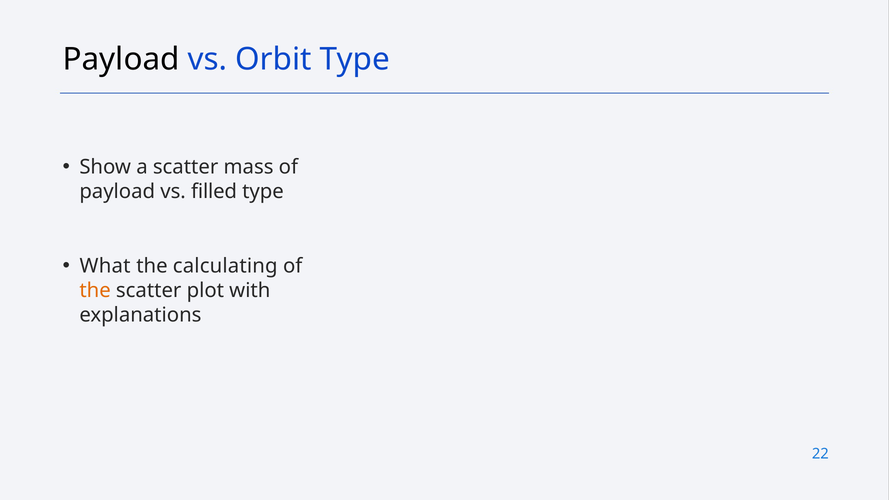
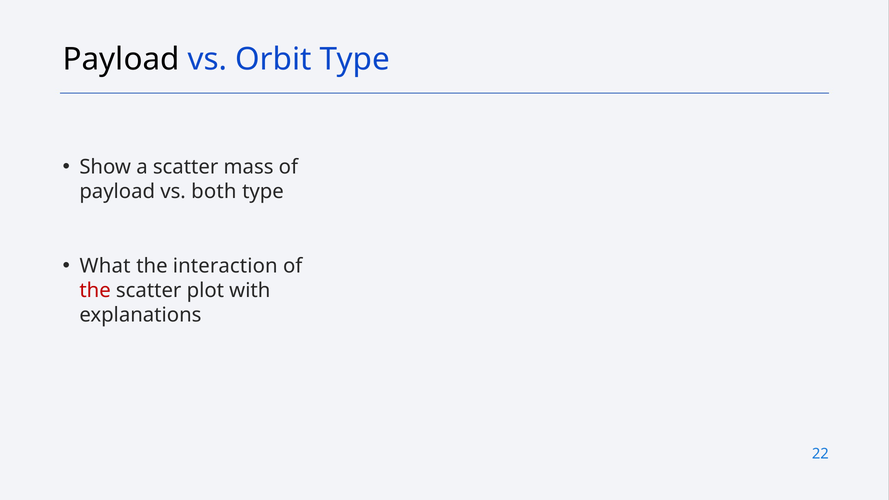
filled: filled -> both (214, 191)
calculating: calculating -> interaction (225, 266)
the colour: orange -> red (95, 291)
